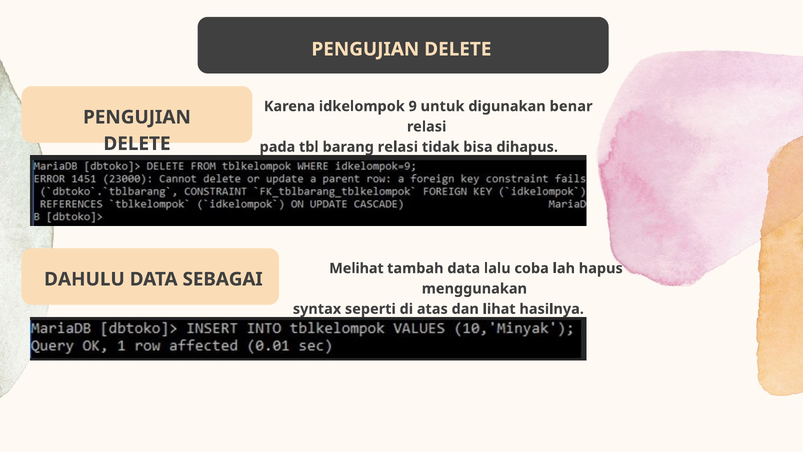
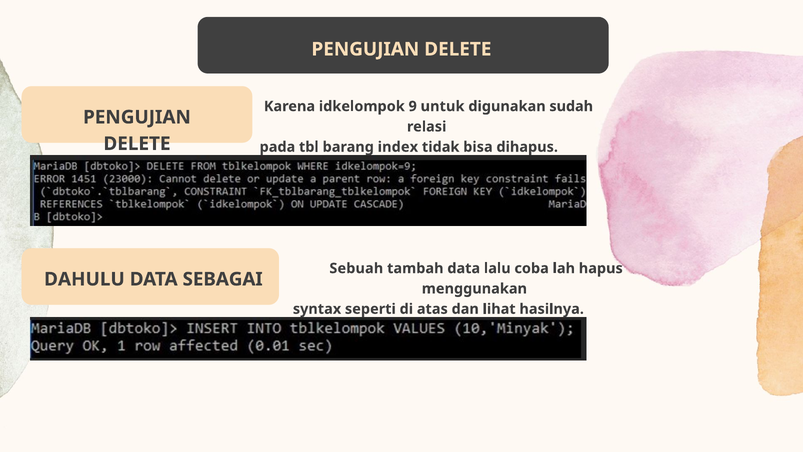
benar: benar -> sudah (571, 106)
barang relasi: relasi -> index (398, 147)
Melihat: Melihat -> Sebuah (356, 268)
